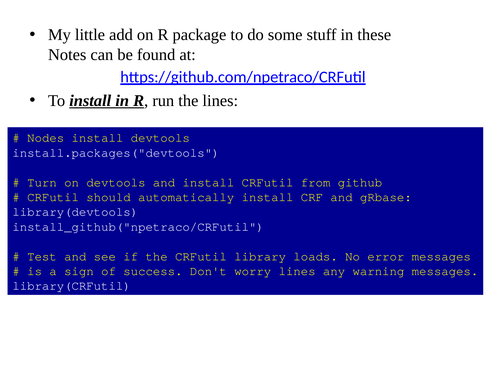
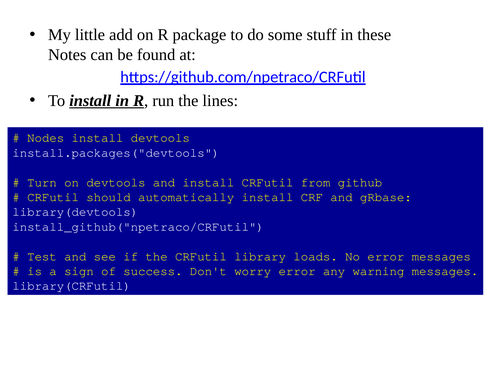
worry lines: lines -> error (297, 271)
